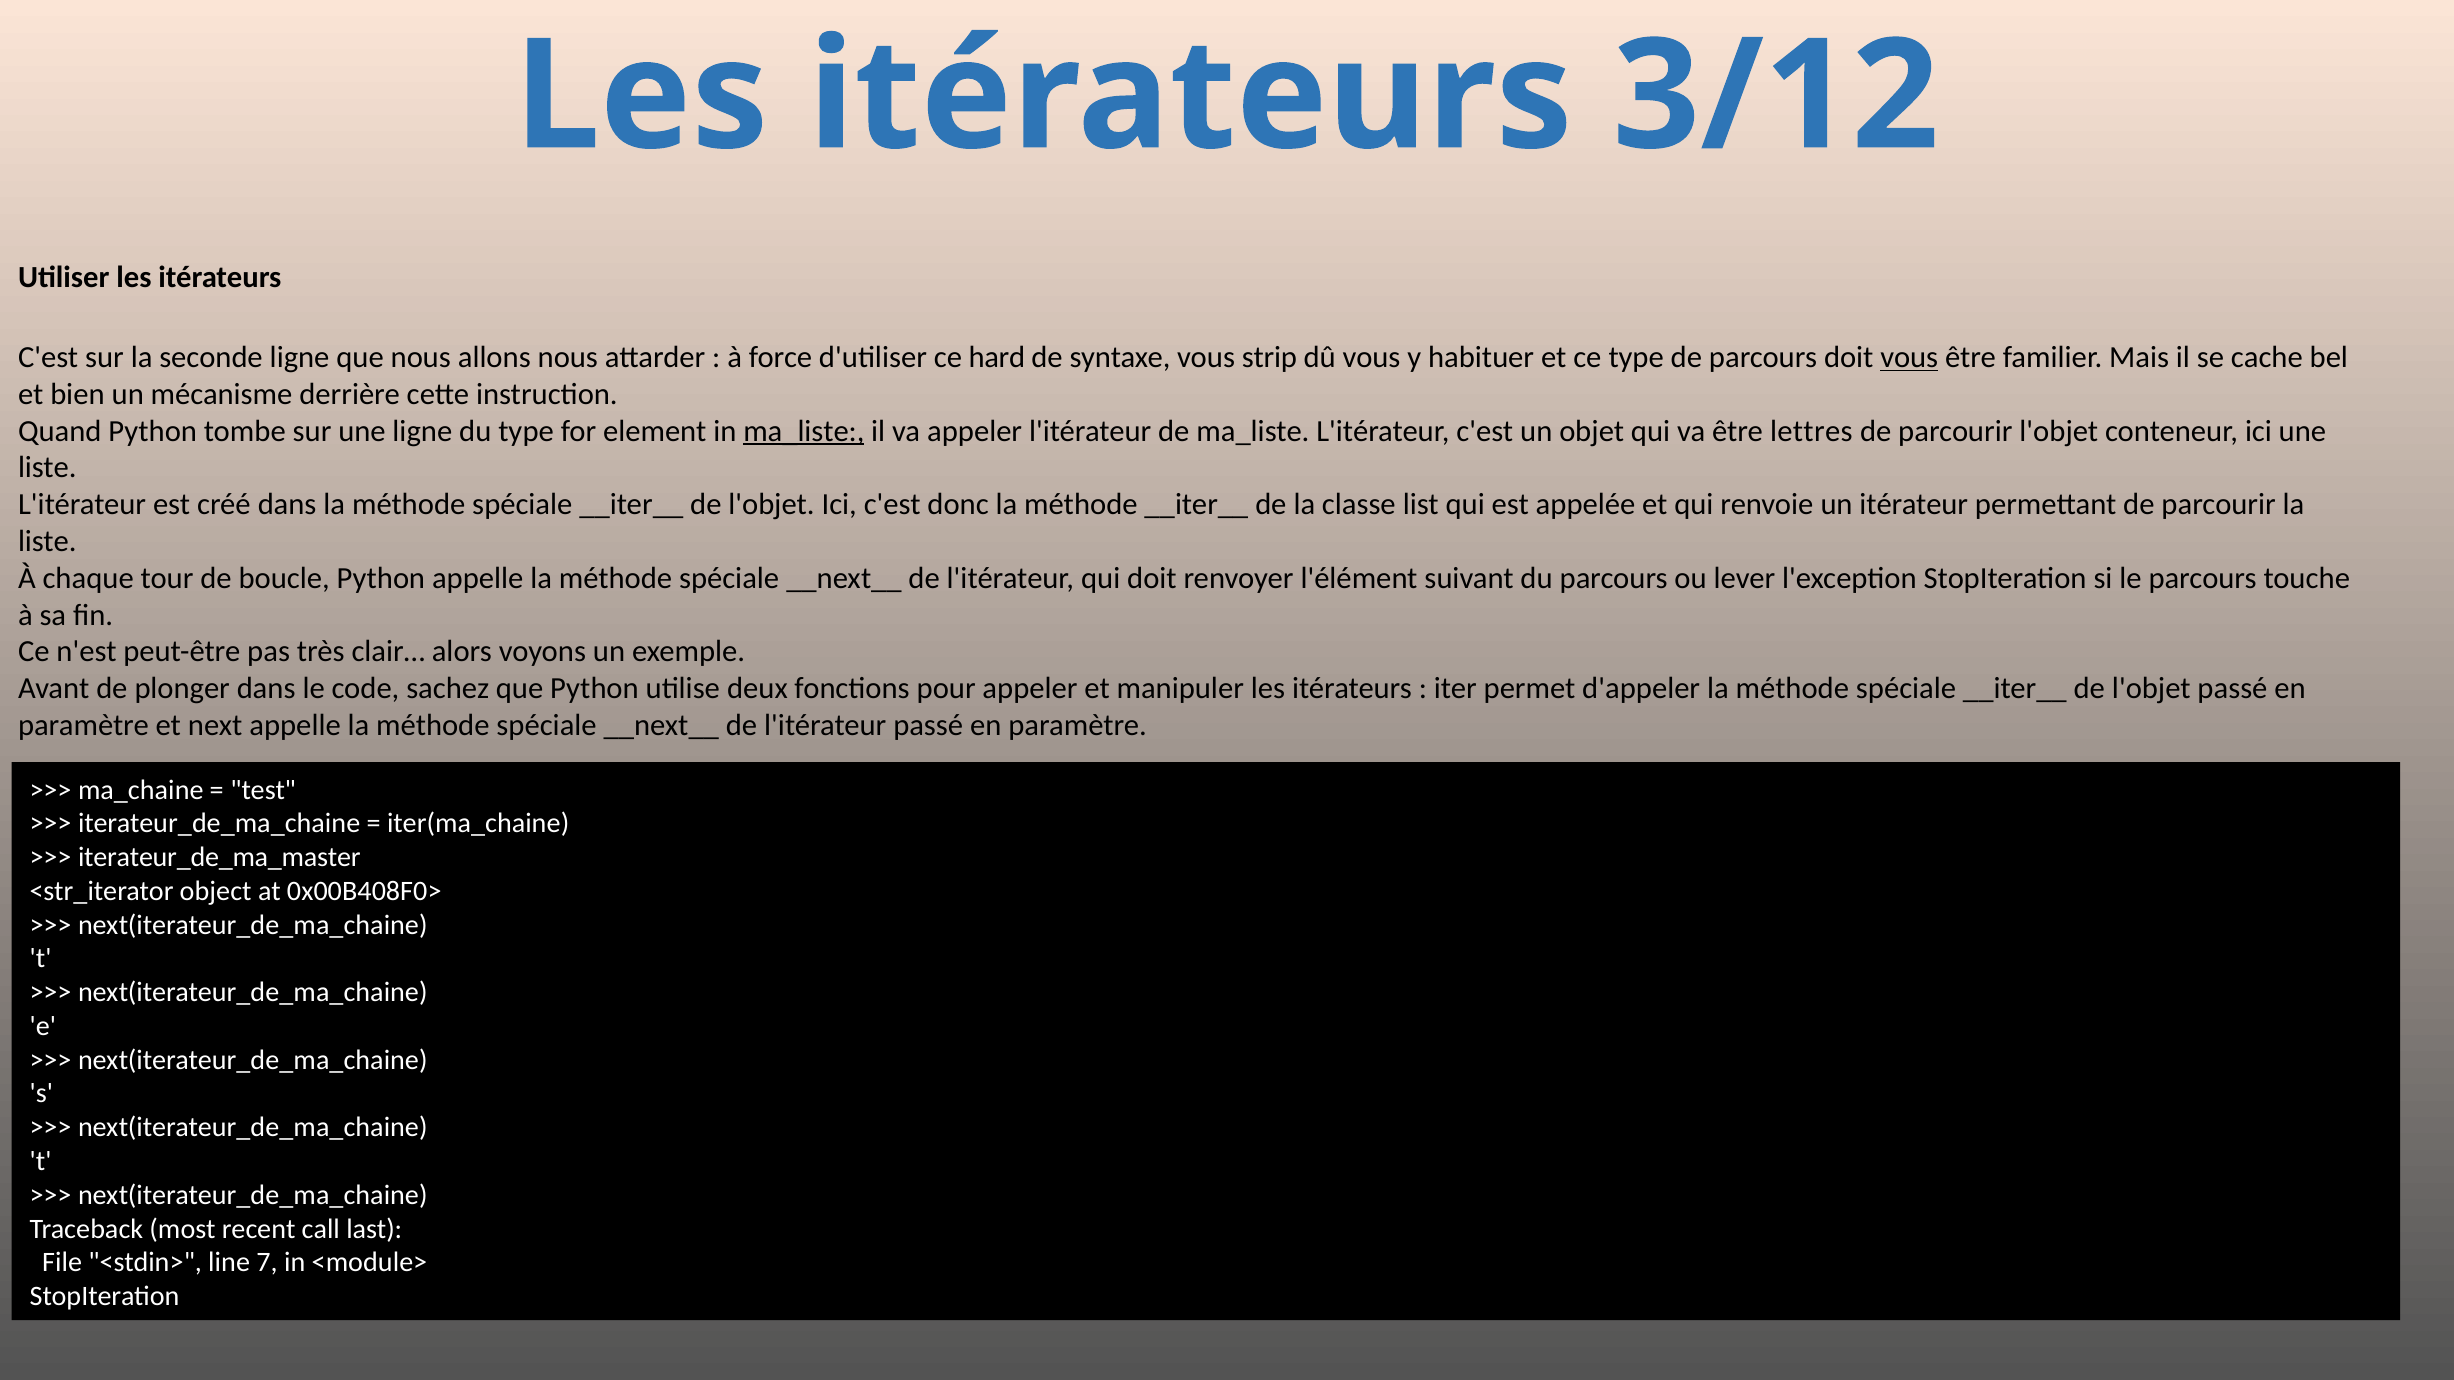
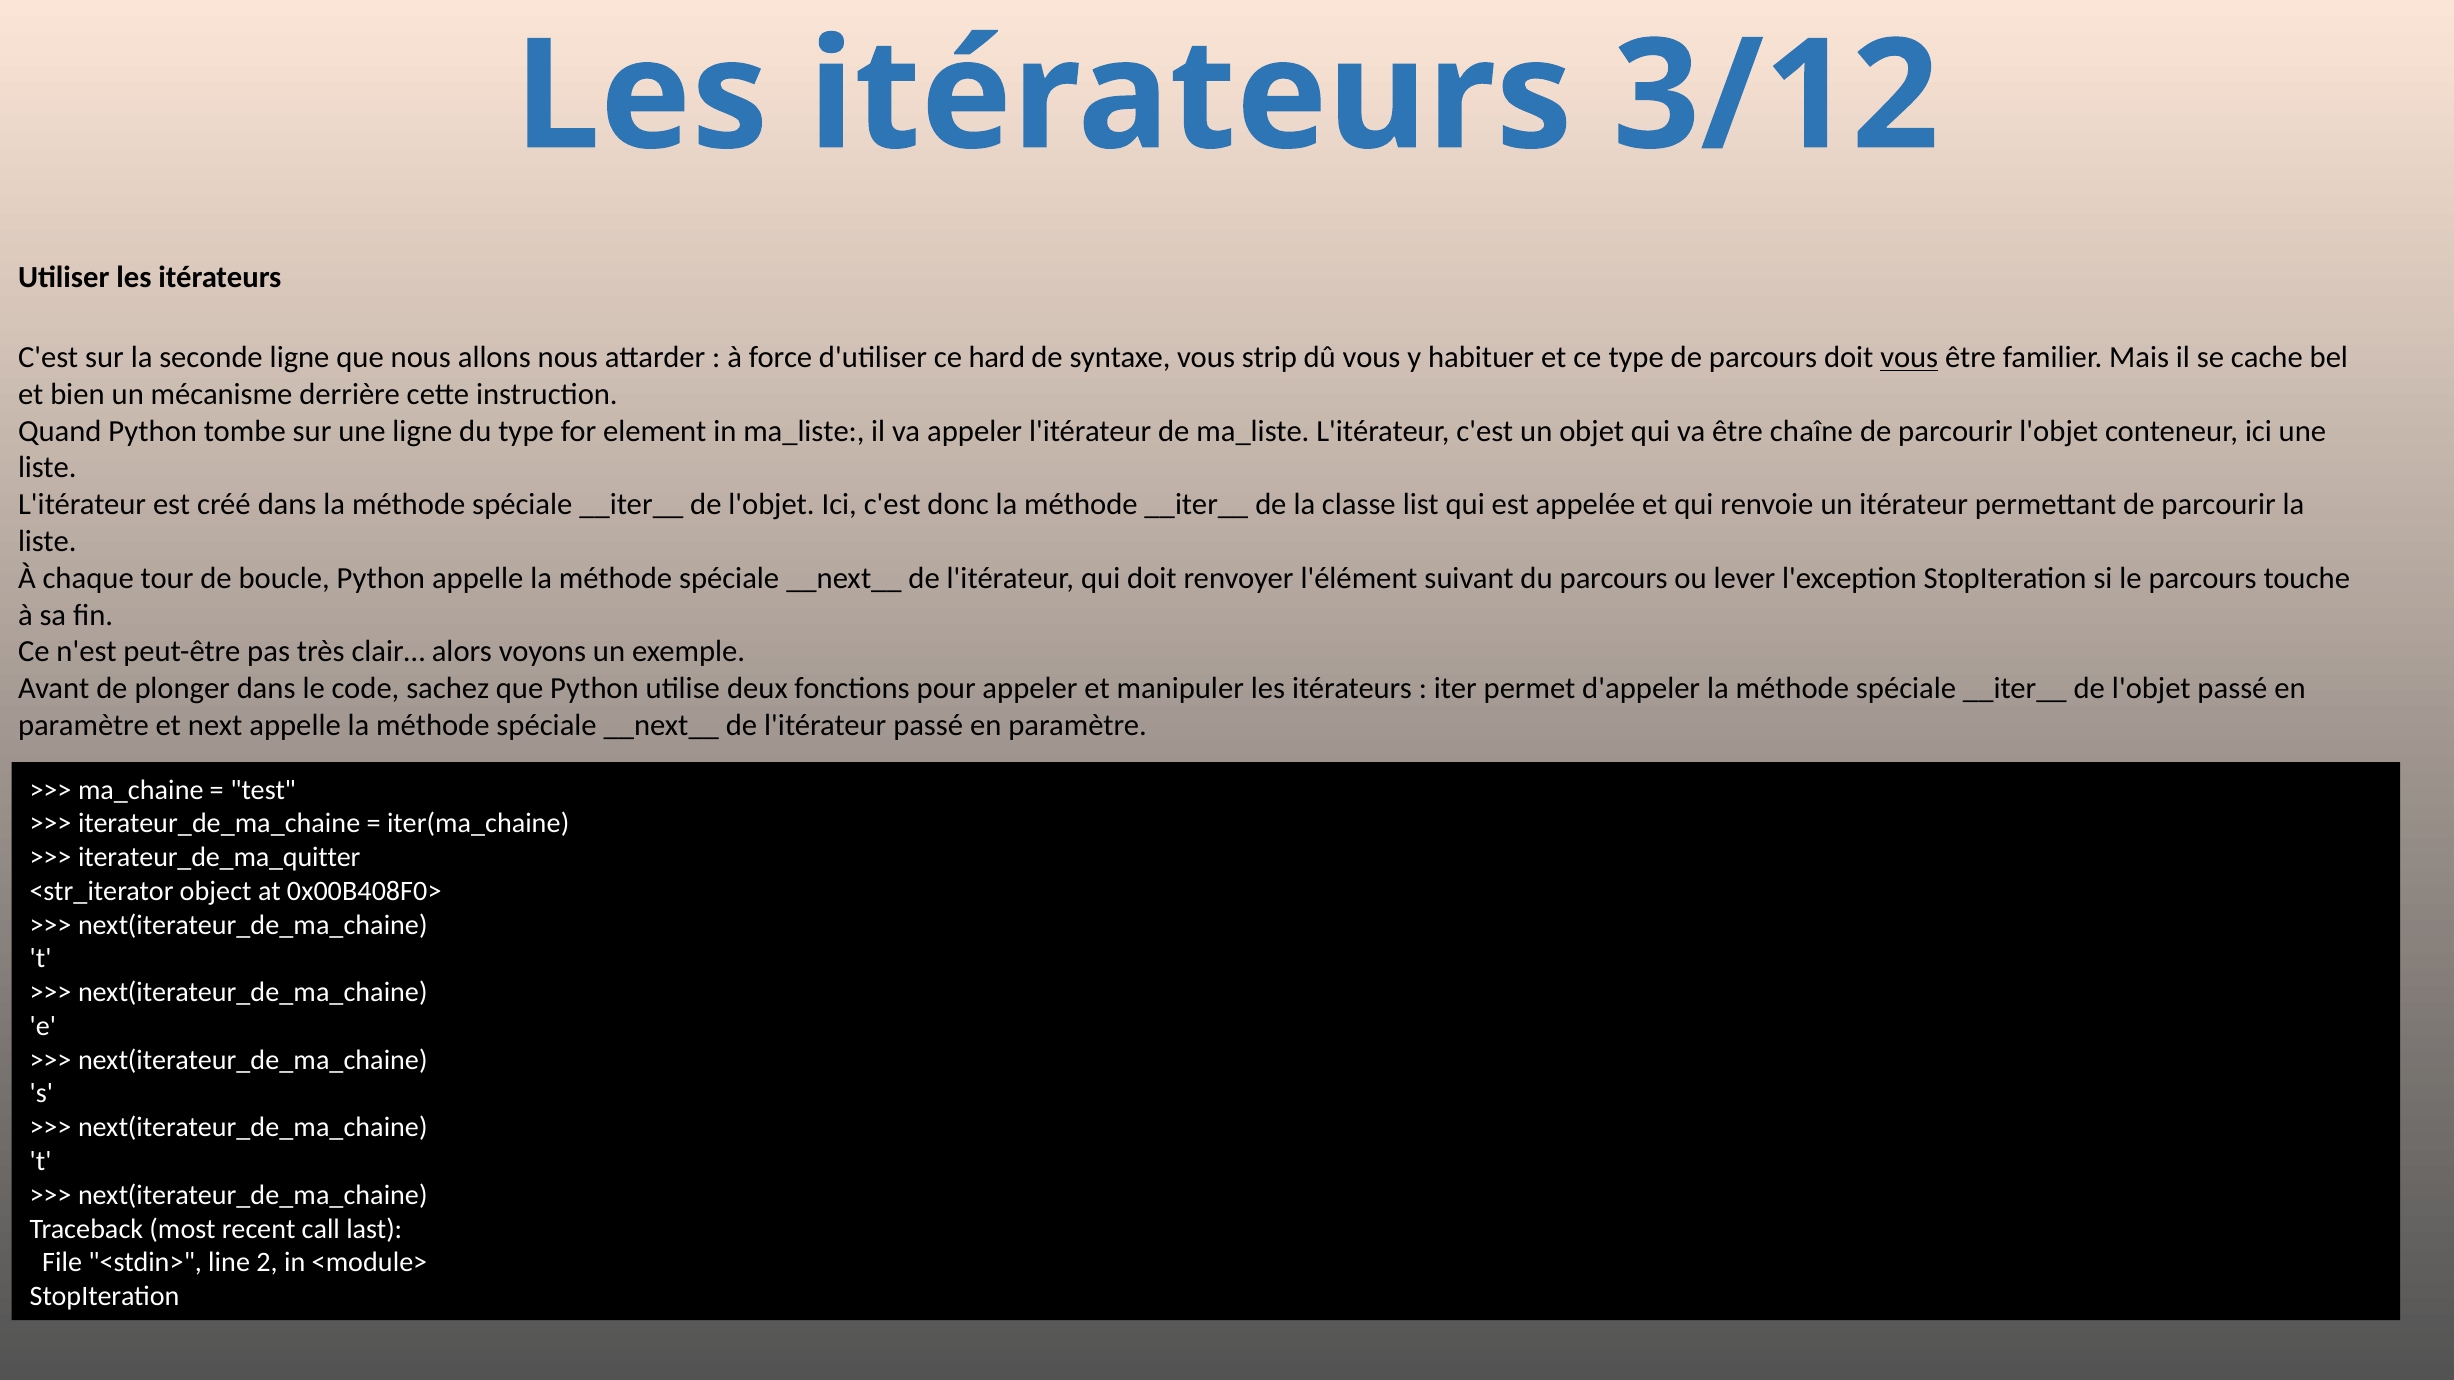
ma_liste underline: present -> none (804, 431)
lettres: lettres -> chaîne (1811, 431)
iterateur_de_ma_master: iterateur_de_ma_master -> iterateur_de_ma_quitter (219, 858)
7: 7 -> 2 (267, 1263)
